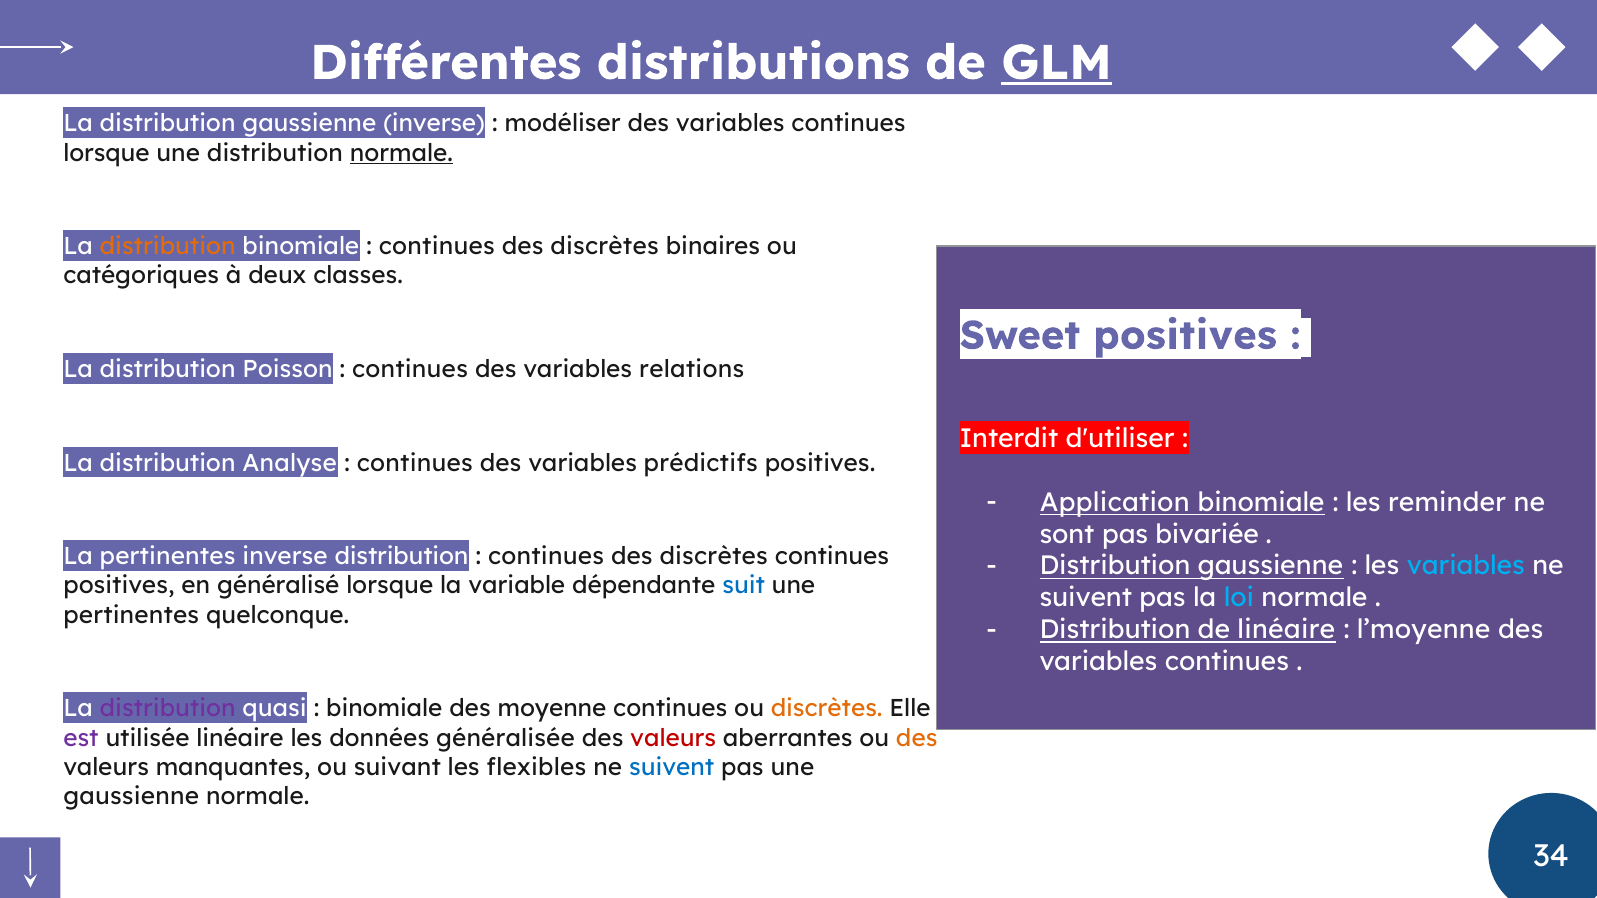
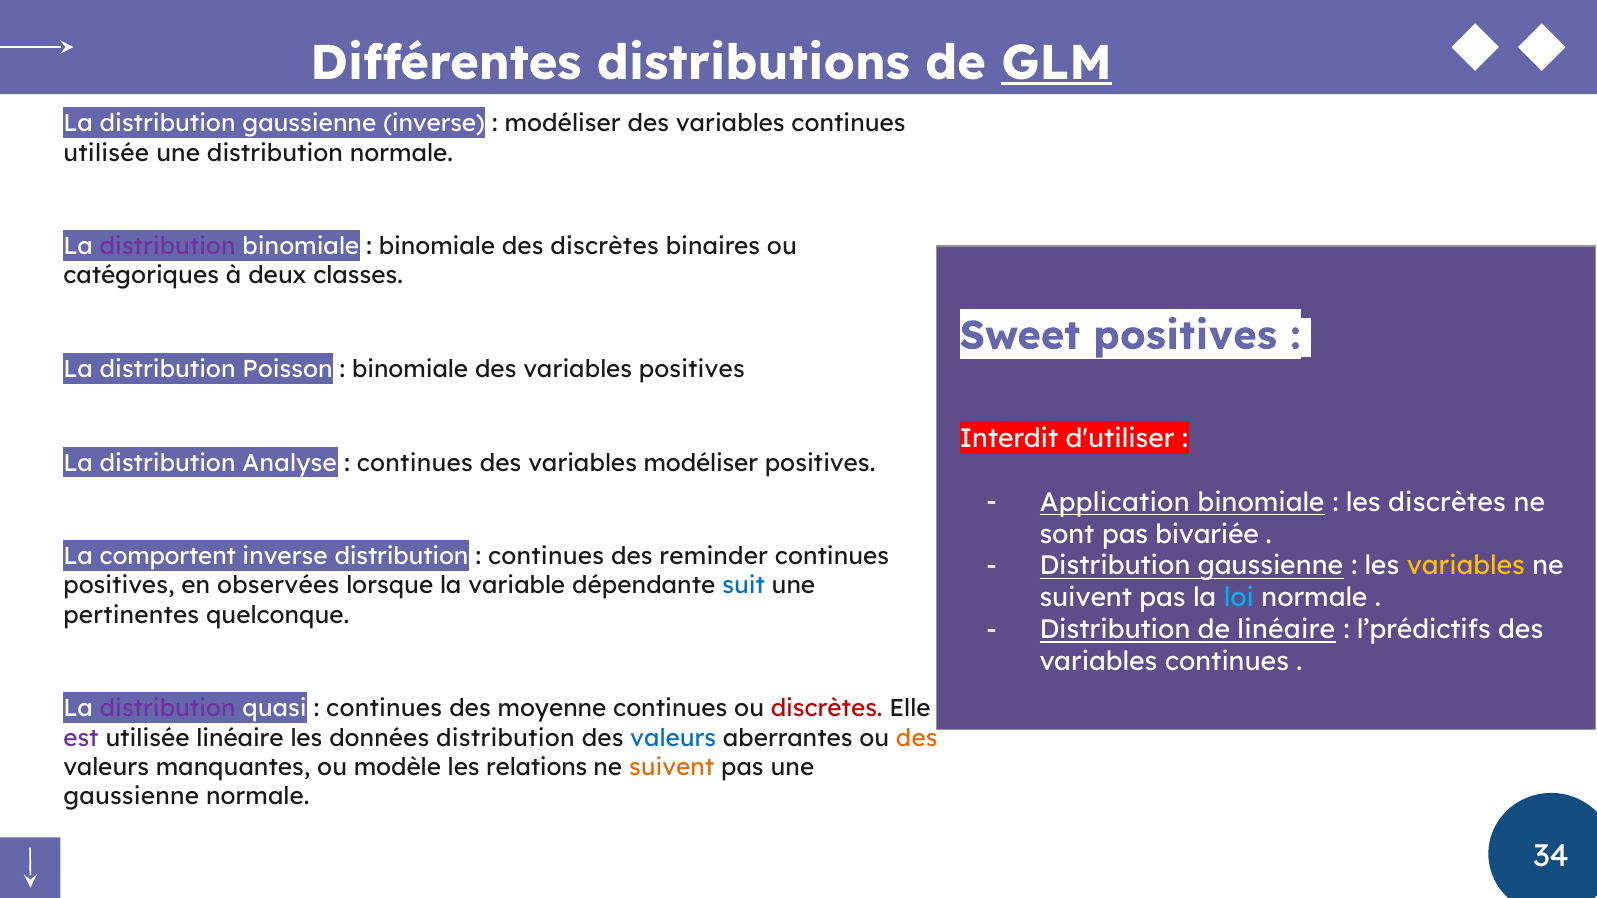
lorsque: lorsque -> utilisée (106, 153)
normale underline: present -> none (401, 153)
distribution colour: orange -> purple (168, 247)
continues: continues -> binomiale (437, 247)
continues: continues -> binomiale (410, 370)
variables relations: relations -> positives (692, 370)
variables prédictifs: prédictifs -> modéliser (701, 463)
les reminder: reminder -> discrètes (1447, 503)
La pertinentes: pertinentes -> comportent (168, 557)
discrètes: discrètes -> reminder (714, 557)
variables colour: light blue -> yellow (1466, 566)
généralisé: généralisé -> observées (278, 586)
l’moyenne: l’moyenne -> l’prédictifs (1424, 630)
binomiale: binomiale -> continues (384, 709)
discrètes colour: orange -> red (827, 709)
données généralisée: généralisée -> distribution (505, 738)
valeurs colour: red -> blue (673, 738)
suivant: suivant -> modèle (397, 768)
flexibles: flexibles -> relations (537, 768)
suivent colour: blue -> orange (672, 768)
